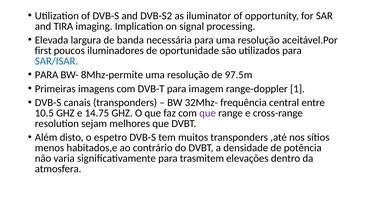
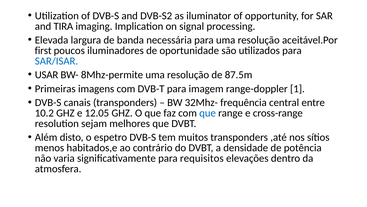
PARA: PARA -> USAR (47, 75)
97.5m: 97.5m -> 87.5m (239, 75)
10.5: 10.5 -> 10.2 (44, 113)
14.75: 14.75 -> 12.05 (97, 113)
que colour: purple -> blue (208, 113)
trasmitem: trasmitem -> requisitos (202, 158)
